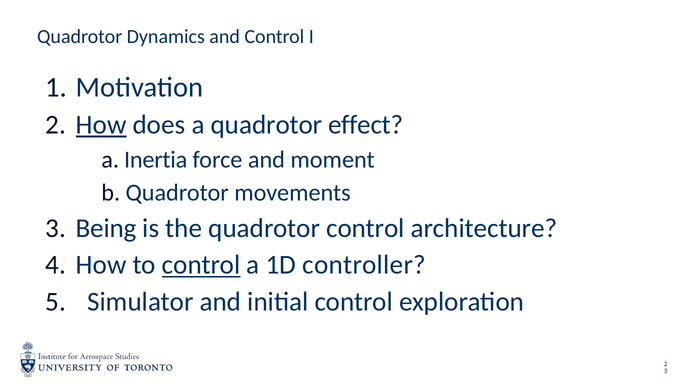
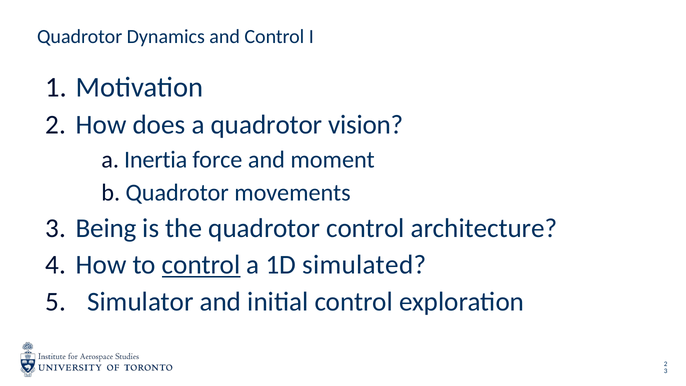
How underline: present -> none (101, 125)
effect: effect -> vision (366, 125)
controller: controller -> simulated (364, 265)
